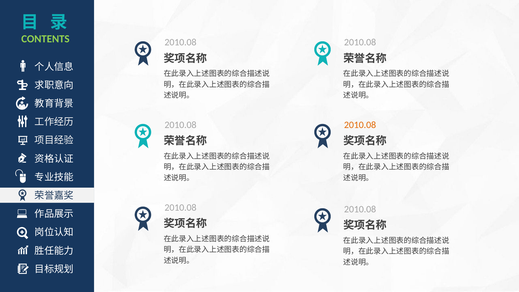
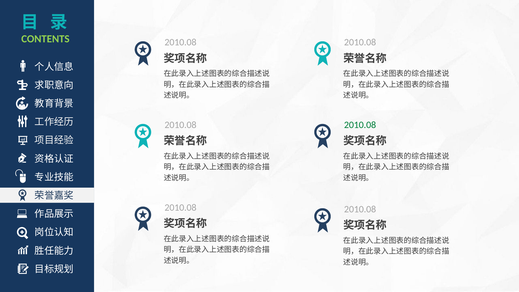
2010.08 colour: orange -> green (360, 125)
